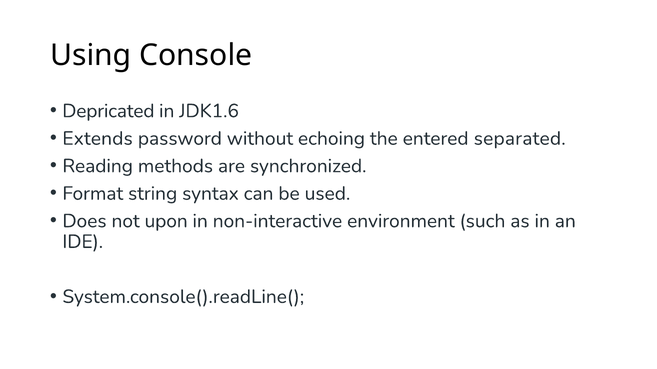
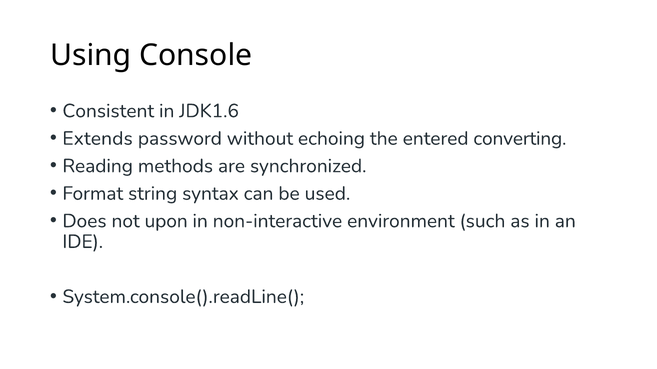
Depricated: Depricated -> Consistent (108, 111)
separated: separated -> converting (520, 139)
